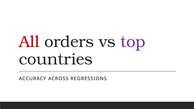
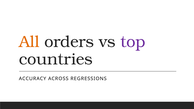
All colour: red -> orange (29, 42)
